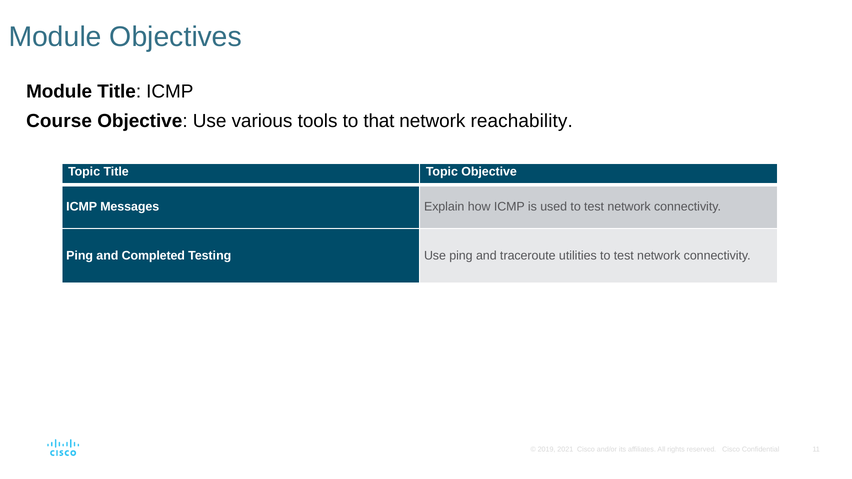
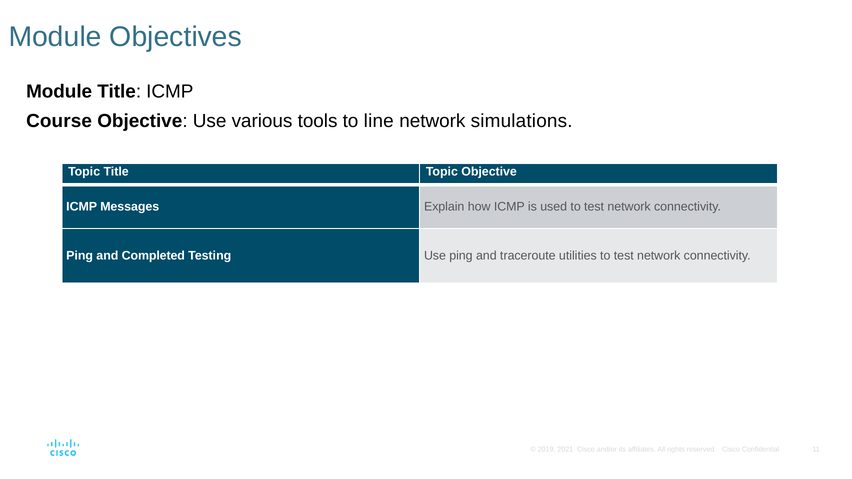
that: that -> line (379, 121)
reachability: reachability -> simulations (522, 121)
